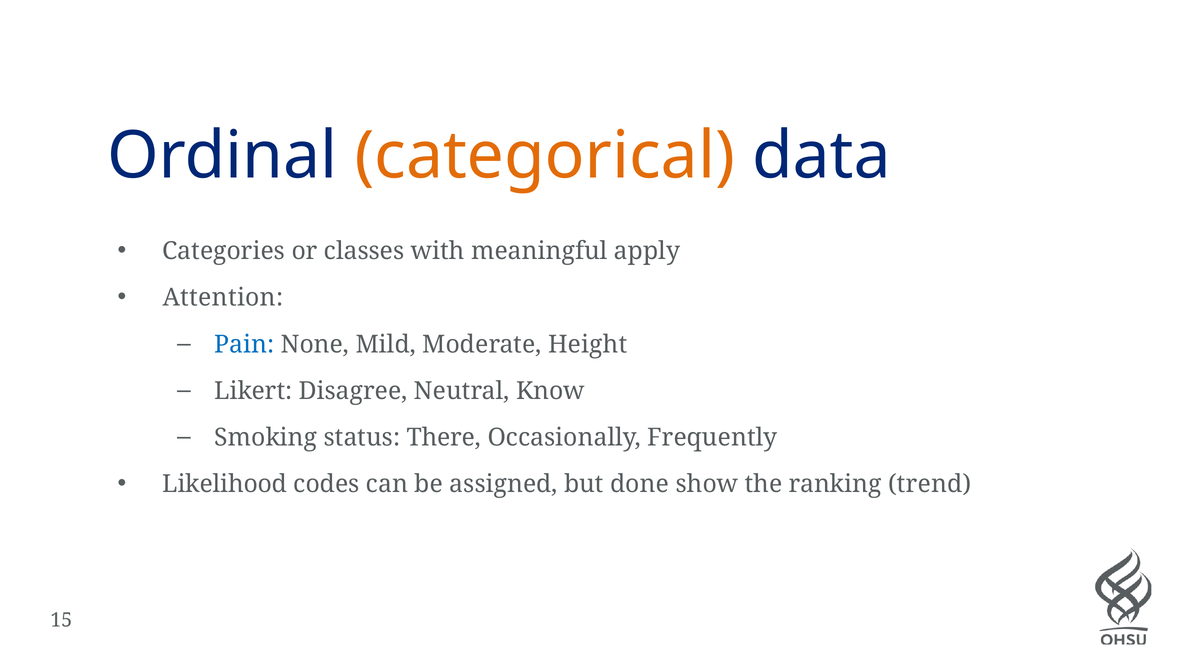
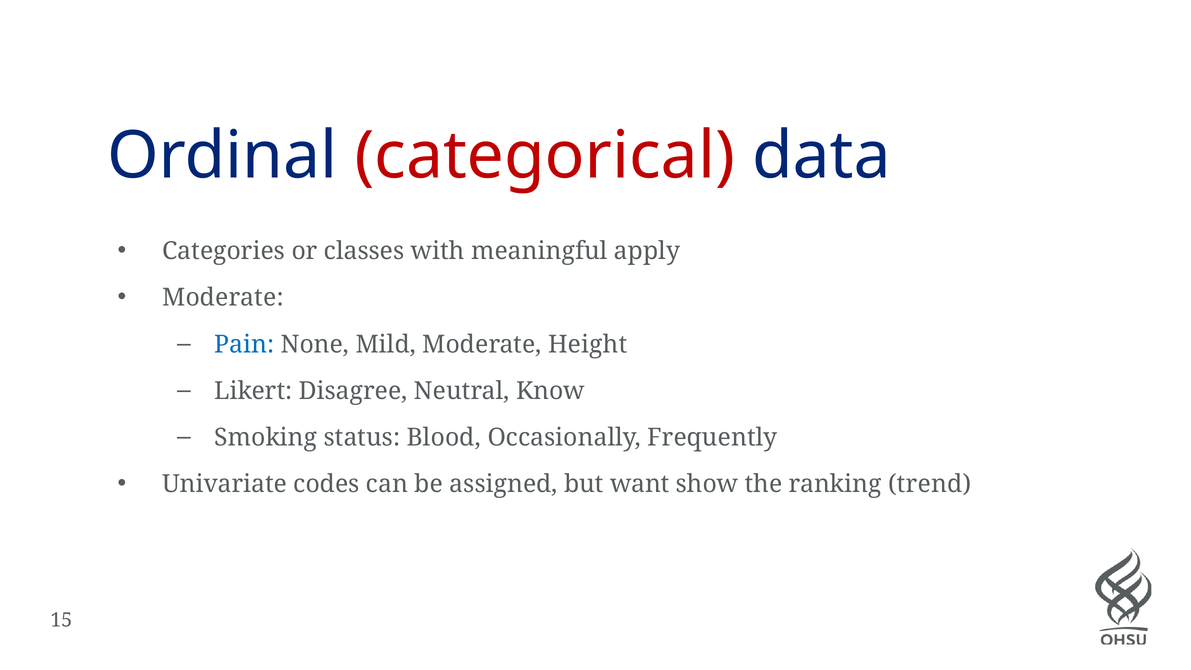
categorical colour: orange -> red (545, 156)
Attention: Attention -> Moderate (223, 298)
There: There -> Blood (444, 438)
Likelihood: Likelihood -> Univariate (225, 484)
done: done -> want (640, 484)
